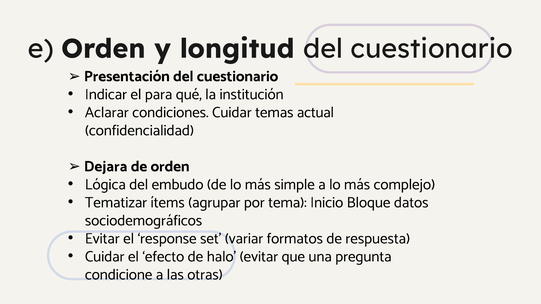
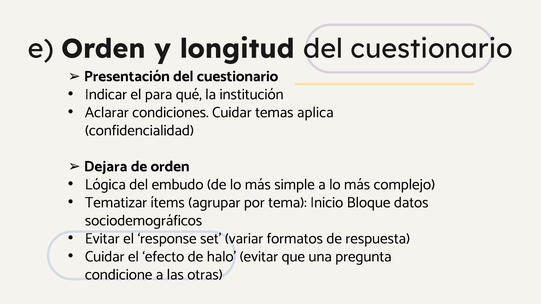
actual: actual -> aplica (315, 112)
